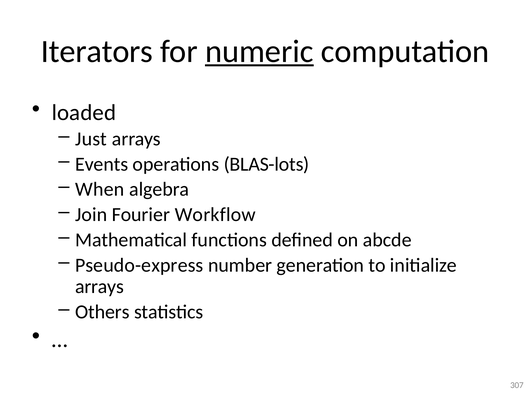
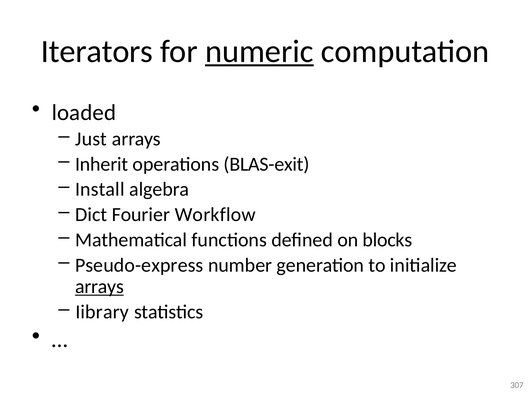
Events: Events -> Inherit (102, 164)
BLAS-lots: BLAS-lots -> BLAS-exit (267, 164)
When: When -> Install (100, 190)
Join: Join -> Dict (91, 215)
abcde: abcde -> blocks (387, 240)
arrays underline: none -> present (99, 287)
Others: Others -> Iibrary (102, 312)
